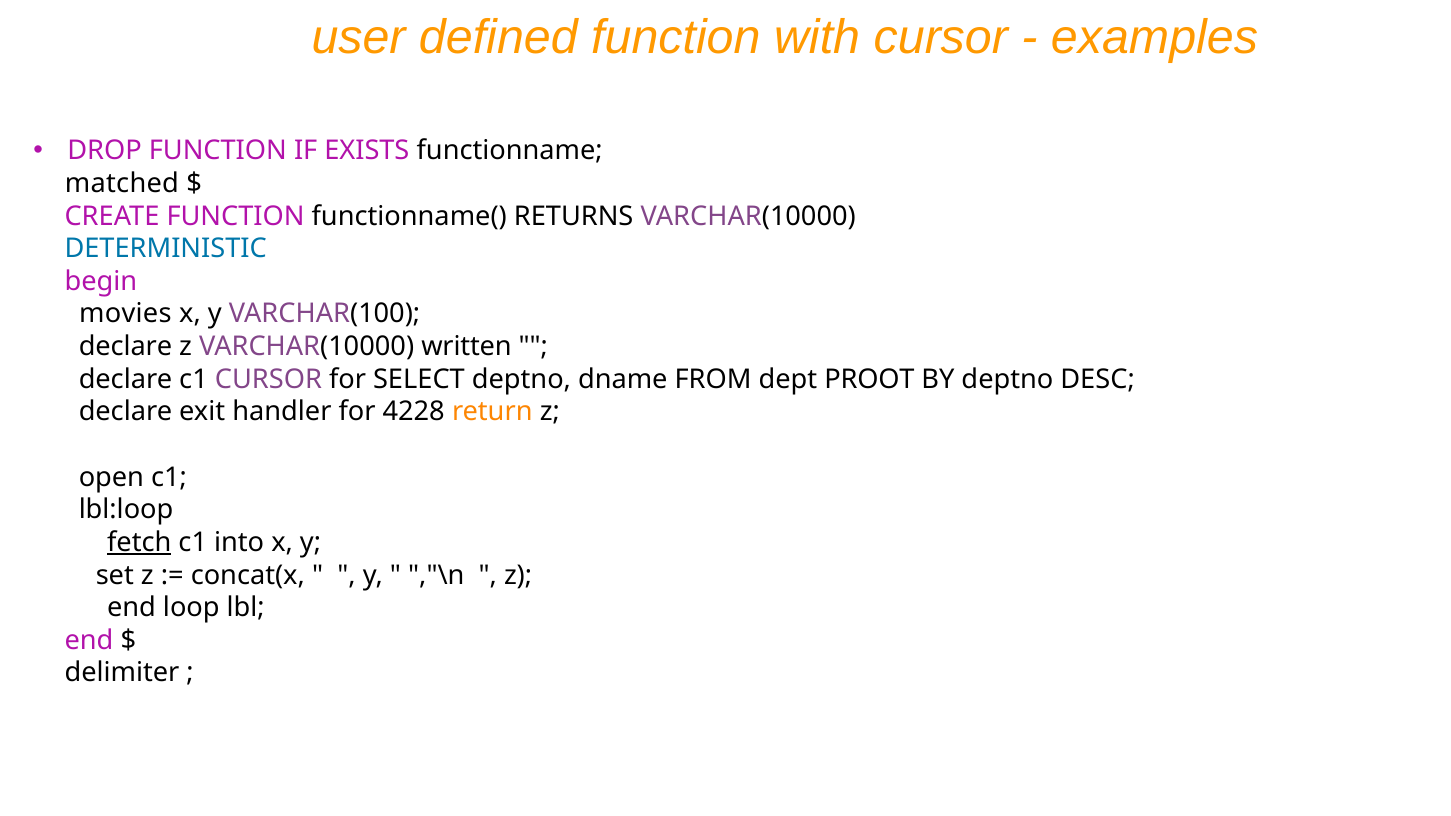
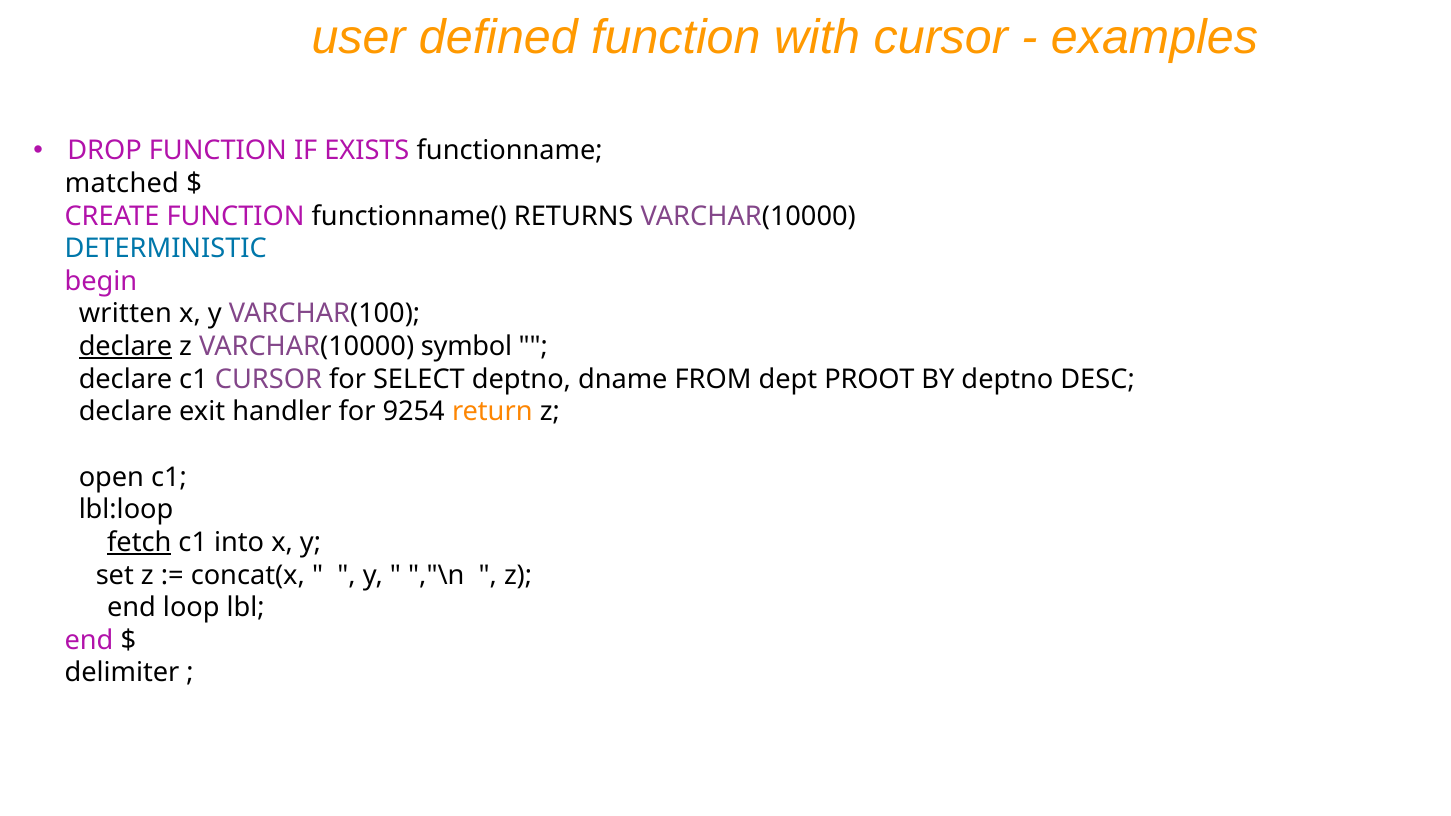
movies: movies -> written (125, 314)
declare underline: none -> present (125, 347)
written: written -> symbol (467, 347)
4228: 4228 -> 9254 (414, 412)
